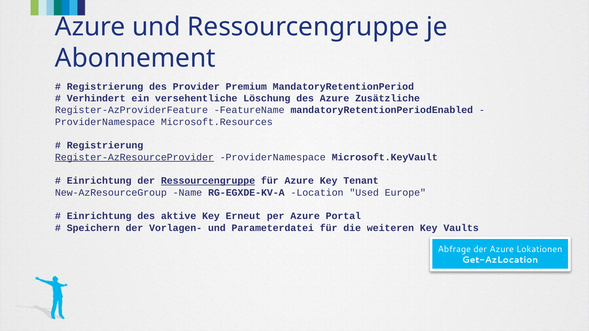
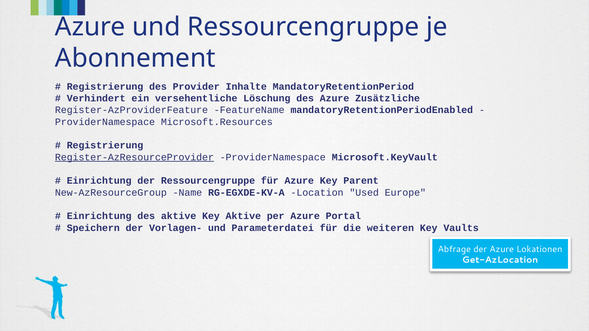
Premium: Premium -> Inhalte (246, 87)
Ressourcengruppe underline: present -> none (208, 181)
Tenant: Tenant -> Parent (361, 181)
Key Erneut: Erneut -> Aktive (243, 216)
